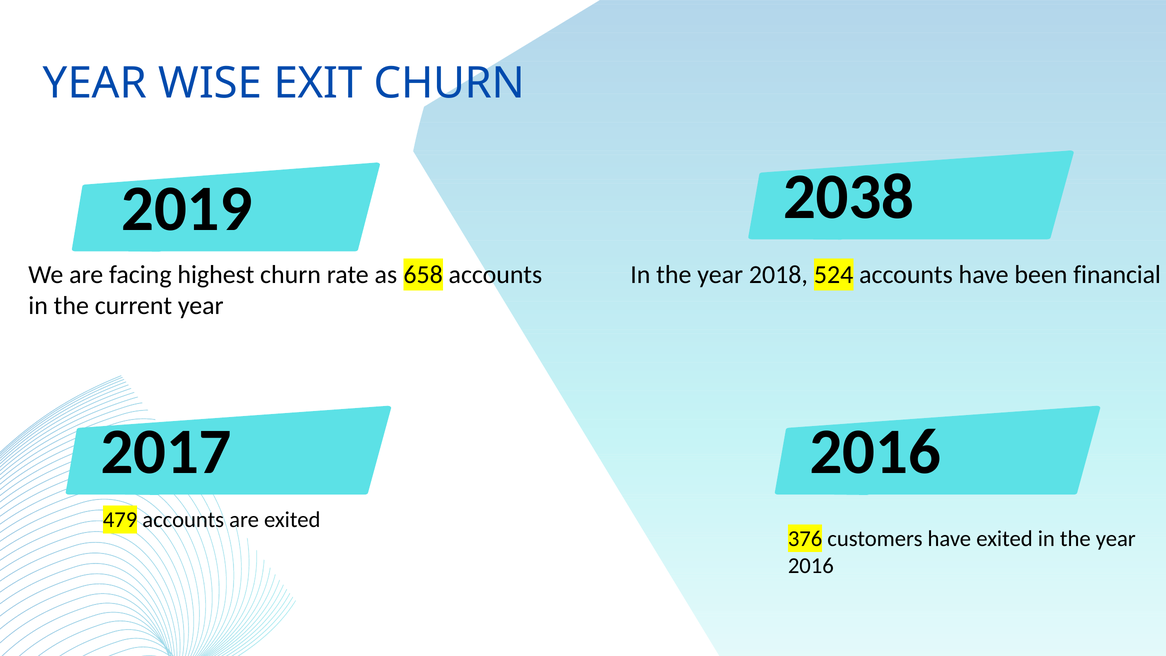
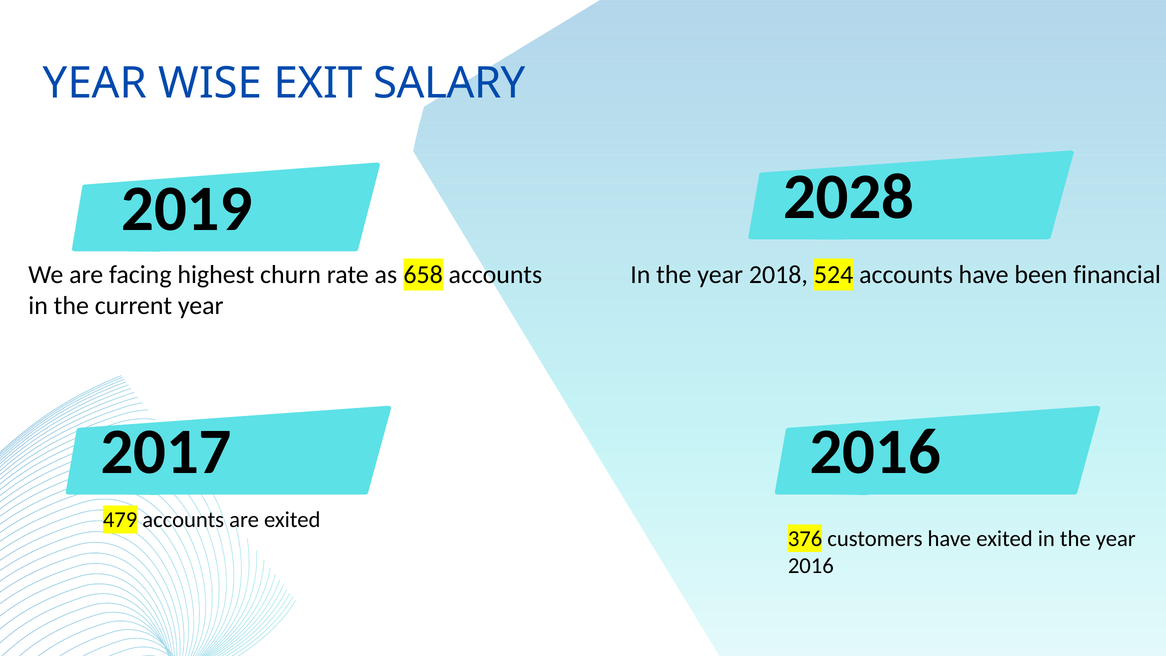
EXIT CHURN: CHURN -> SALARY (449, 83)
2038: 2038 -> 2028 (849, 197)
